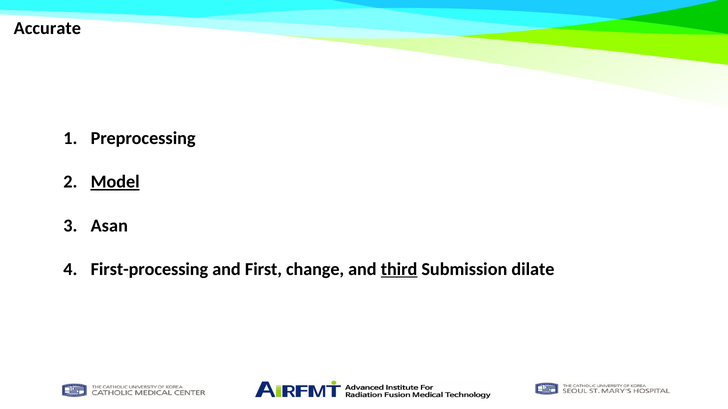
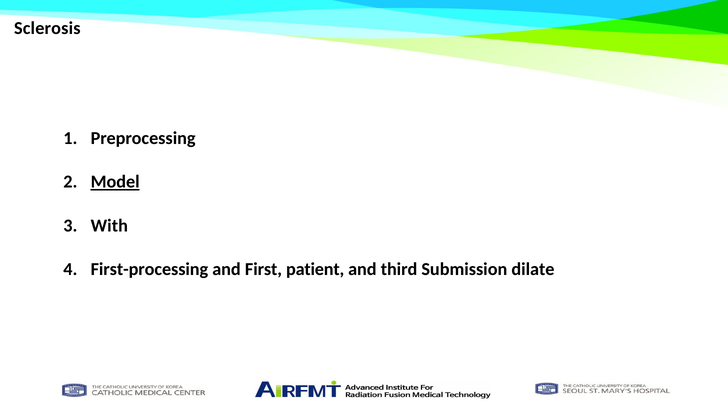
Accurate: Accurate -> Sclerosis (47, 28)
Asan: Asan -> With (109, 226)
change: change -> patient (315, 270)
third underline: present -> none (399, 270)
